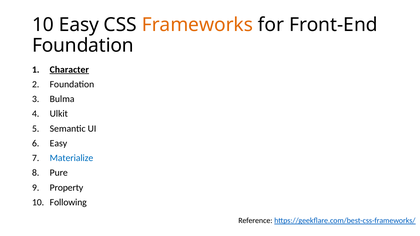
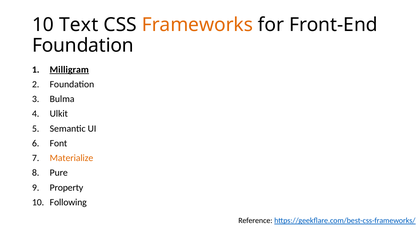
10 Easy: Easy -> Text (79, 25)
Character: Character -> Milligram (69, 70)
Easy: Easy -> Font (58, 143)
Materialize colour: blue -> orange (72, 158)
